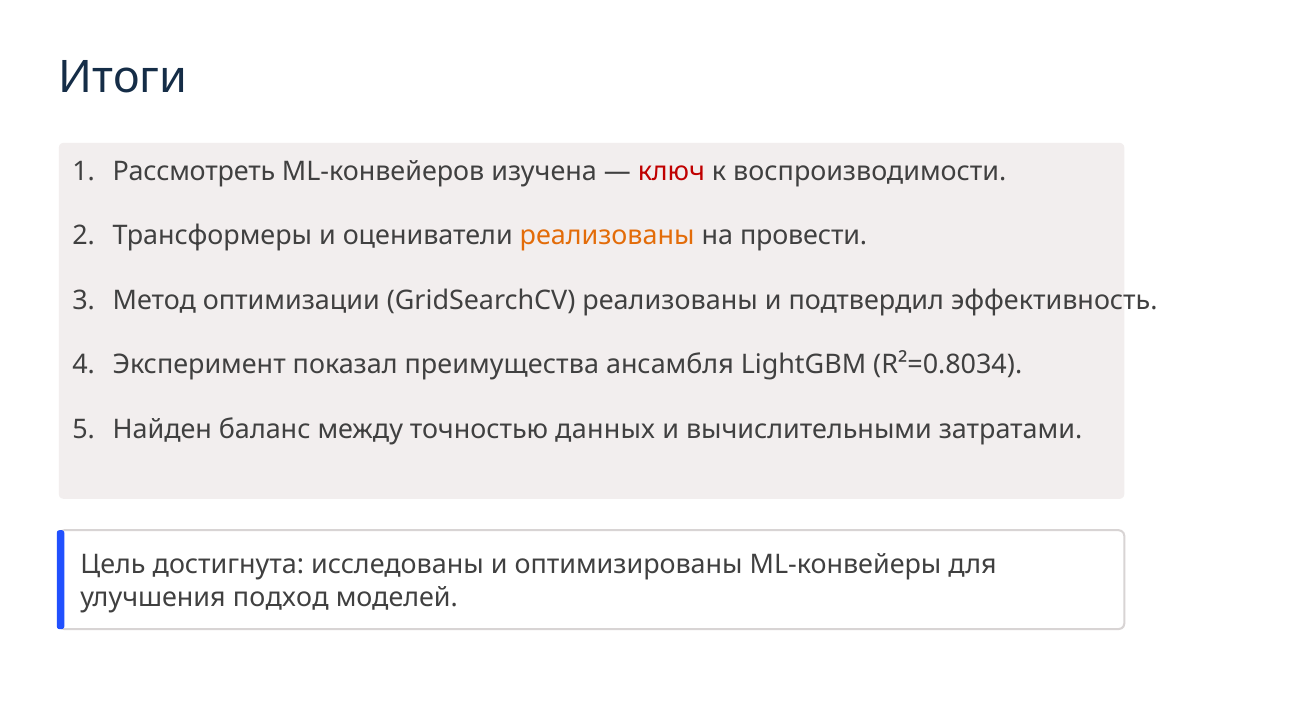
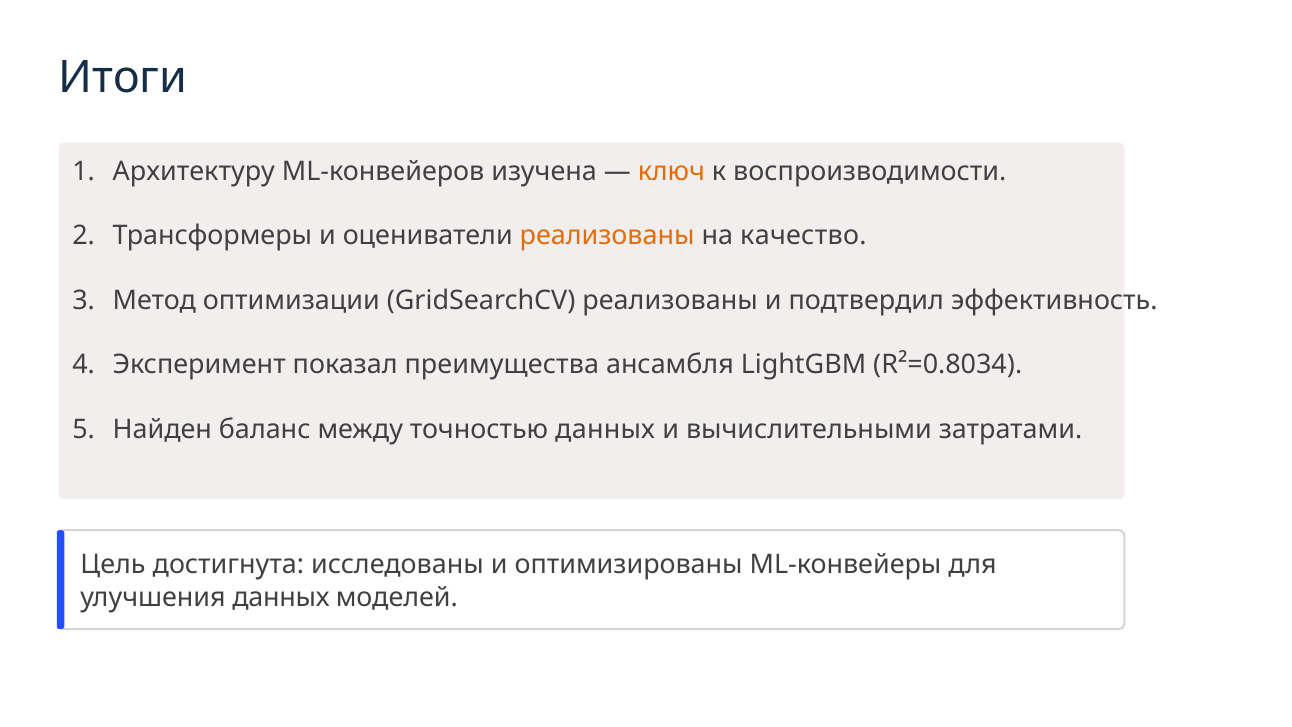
Рассмотреть: Рассмотреть -> Архитектуру (194, 171)
ключ colour: red -> orange (671, 171)
провести: провести -> качество (803, 236)
улучшения подход: подход -> данных (281, 597)
